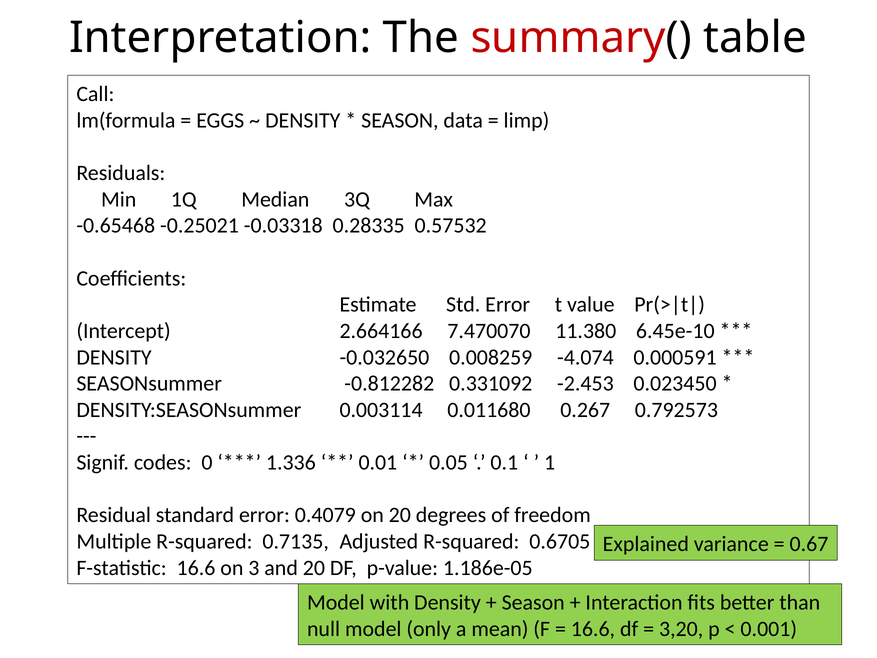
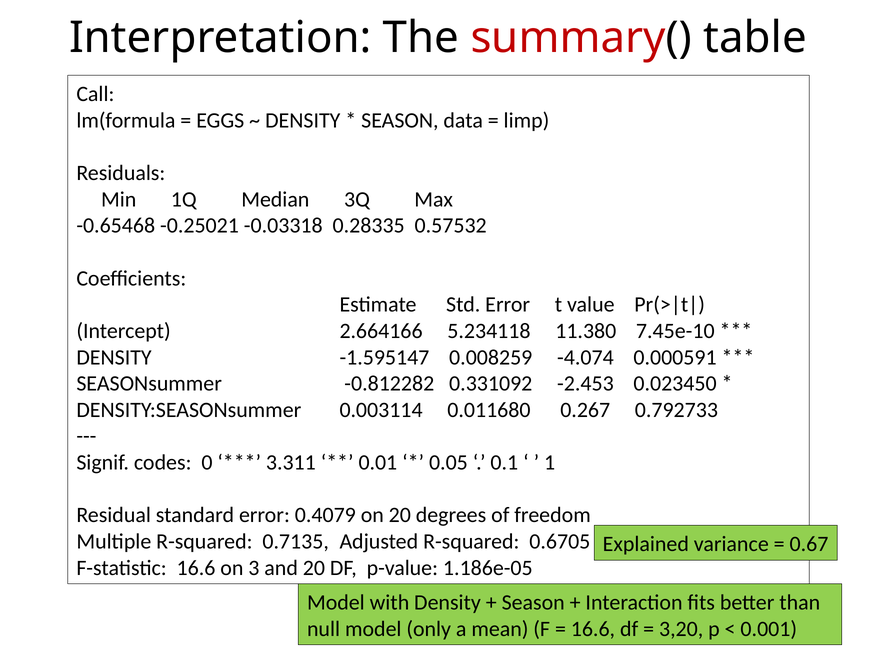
7.470070: 7.470070 -> 5.234118 (489, 331)
6.45e-10: 6.45e-10 -> 7.45e-10 (675, 331)
-0.032650: -0.032650 -> -1.595147 (384, 357)
0.792573: 0.792573 -> 0.792733 (676, 410)
1.336: 1.336 -> 3.311 (291, 462)
